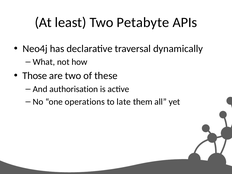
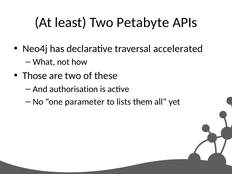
dynamically: dynamically -> accelerated (178, 49)
operations: operations -> parameter (85, 102)
late: late -> lists (124, 102)
